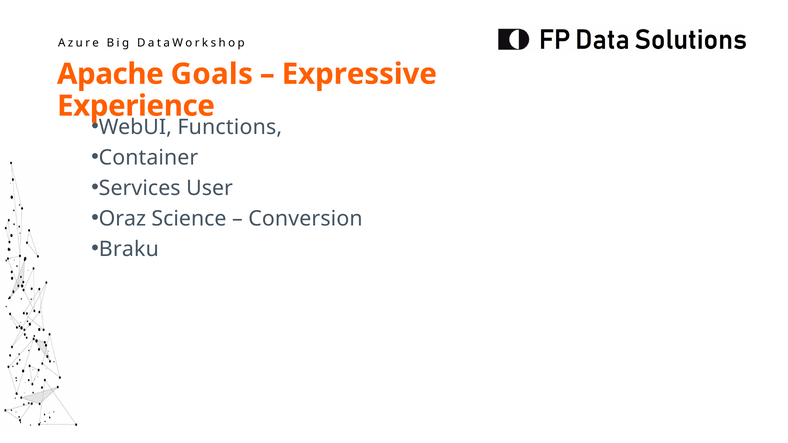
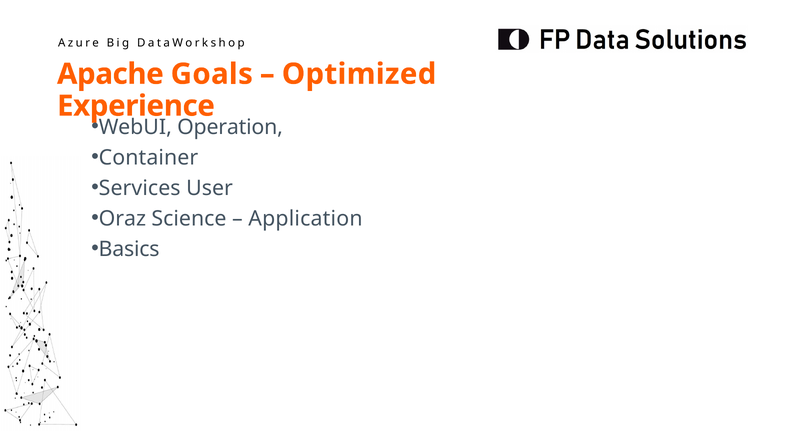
Expressive: Expressive -> Optimized (359, 74)
Functions: Functions -> Operation (230, 127)
Conversion: Conversion -> Application (305, 219)
Braku: Braku -> Basics (129, 249)
